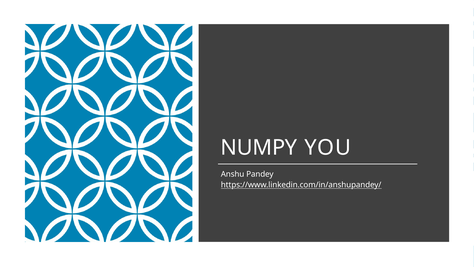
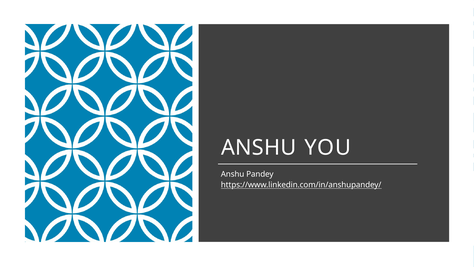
NUMPY: NUMPY -> ANSHU (259, 147)
